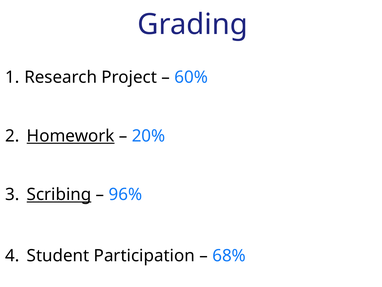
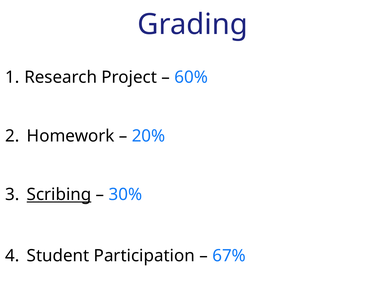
Homework underline: present -> none (71, 136)
96%: 96% -> 30% (126, 194)
68%: 68% -> 67% (229, 255)
